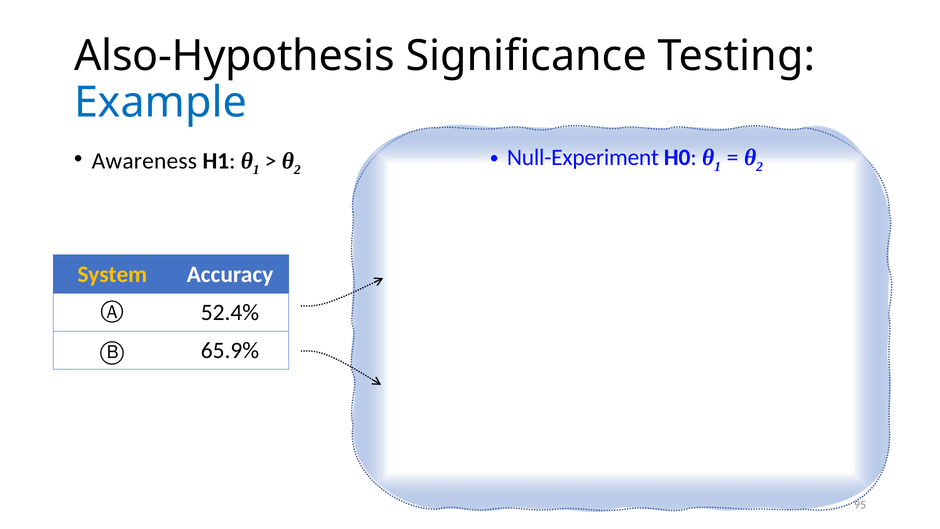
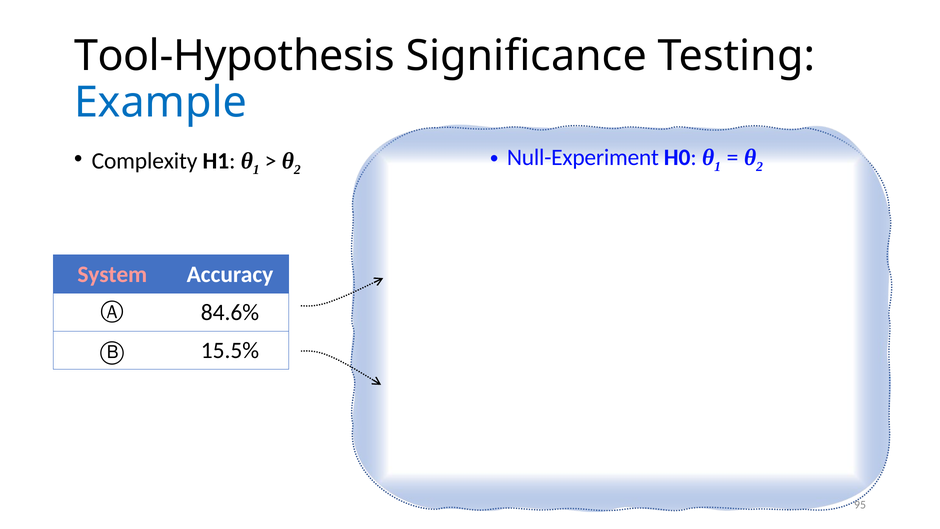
Also-Hypothesis: Also-Hypothesis -> Tool-Hypothesis (234, 56)
Awareness: Awareness -> Complexity (145, 161)
System colour: yellow -> pink (112, 274)
52.4%: 52.4% -> 84.6% (230, 312)
65.9%: 65.9% -> 15.5% (230, 350)
